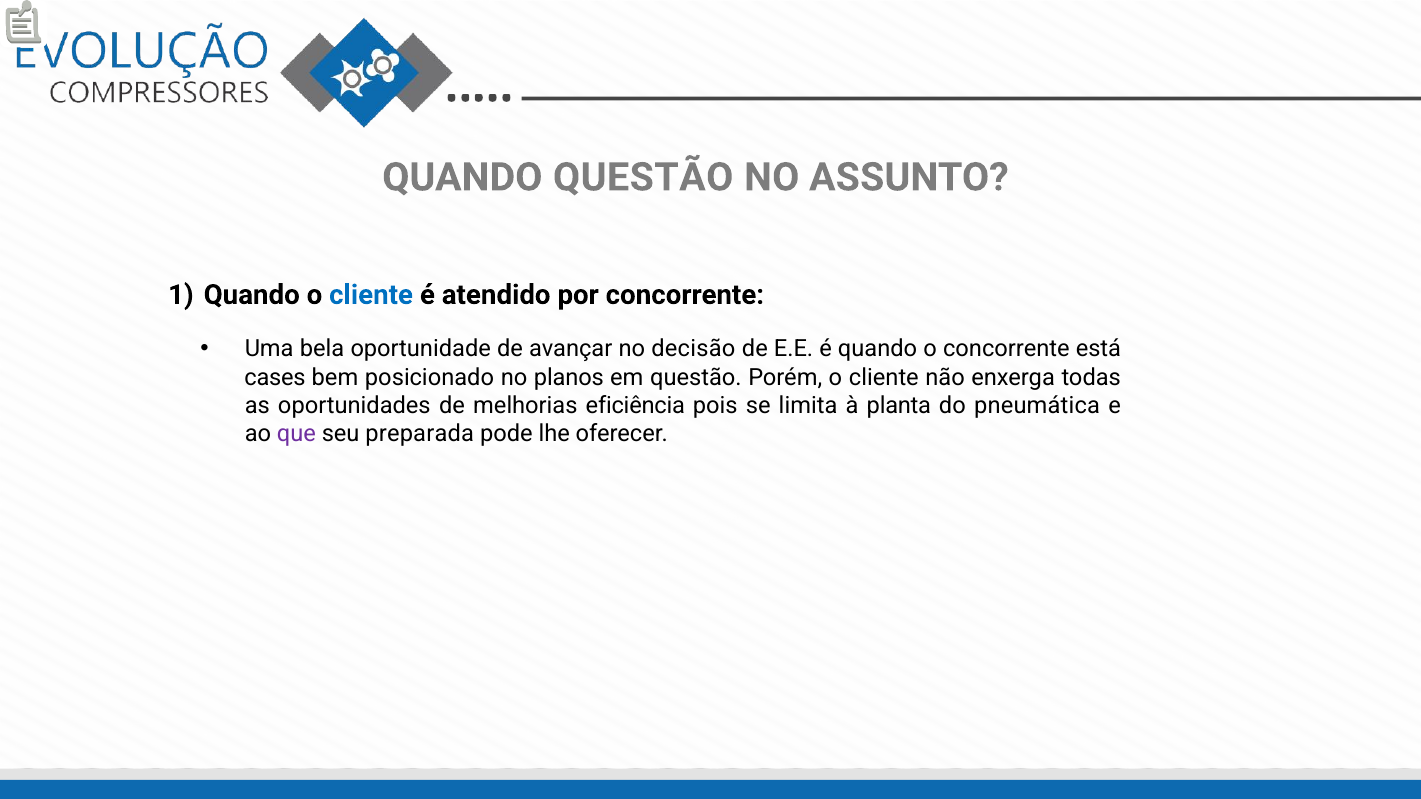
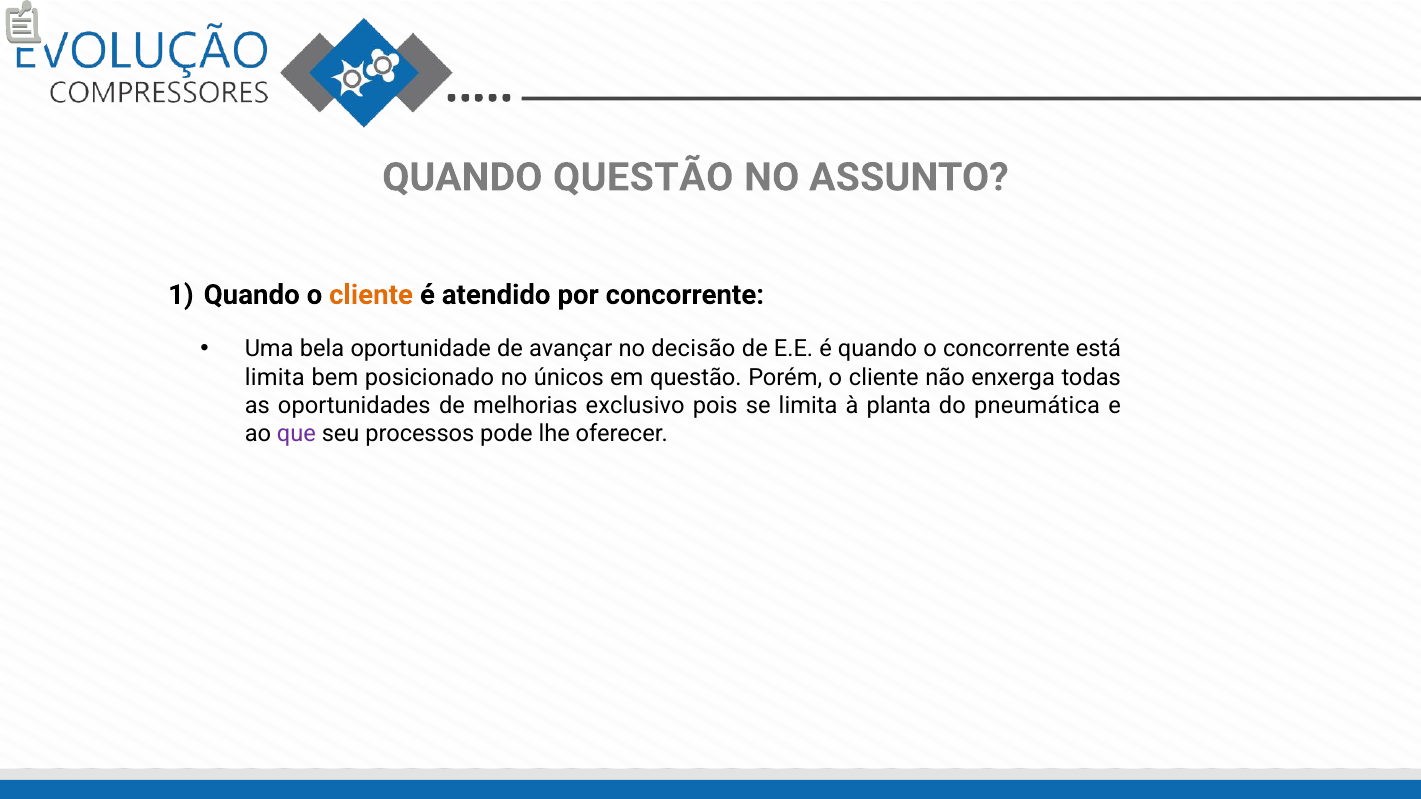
cliente colour: blue -> orange (371, 295)
cases: cases -> limita (275, 378)
planos: planos -> únicos (569, 378)
eficiência: eficiência -> exclusivo (635, 406)
preparada: preparada -> processos (420, 434)
